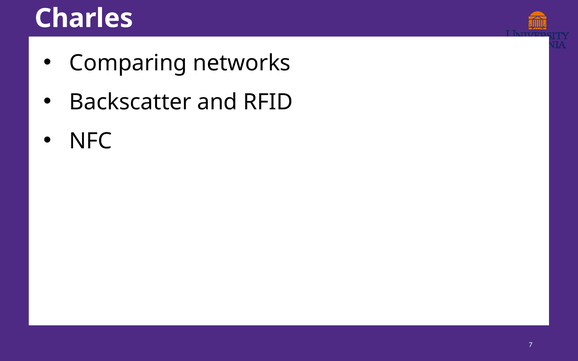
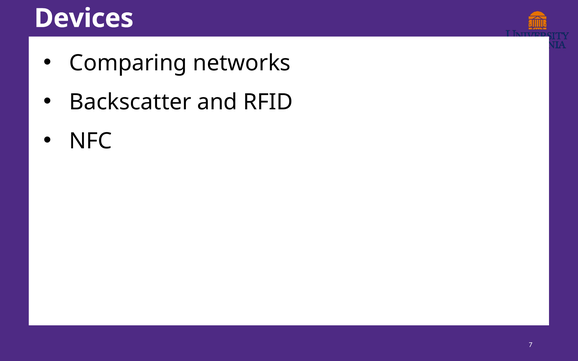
Charles: Charles -> Devices (84, 18)
